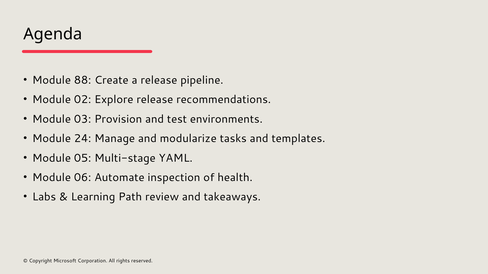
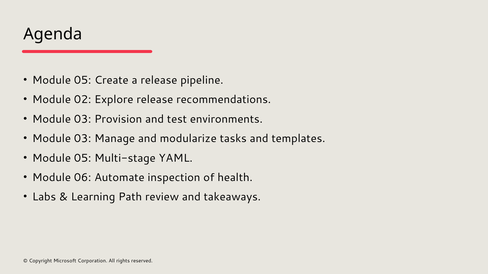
88: 88 -> 05 (83, 80)
24: 24 -> 03 (83, 139)
